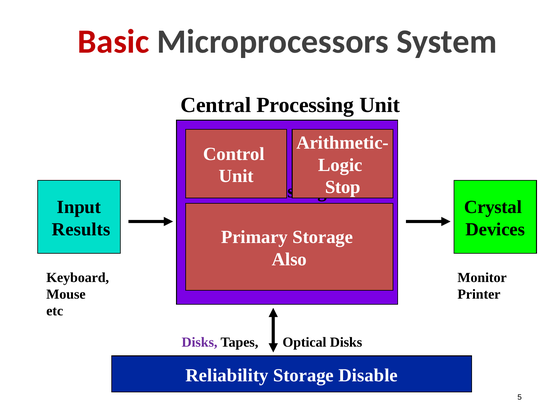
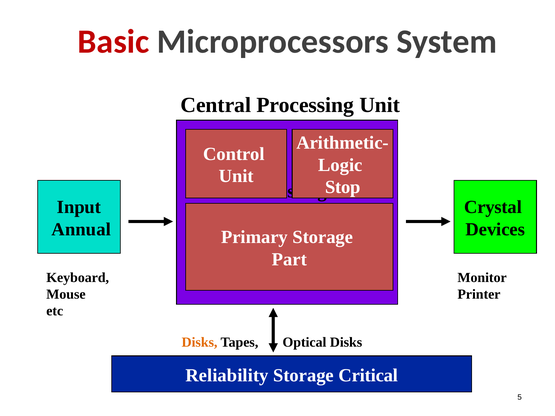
Results: Results -> Annual (81, 229)
Also: Also -> Part (289, 259)
Disks colour: purple -> orange (200, 343)
Disable: Disable -> Critical (368, 376)
